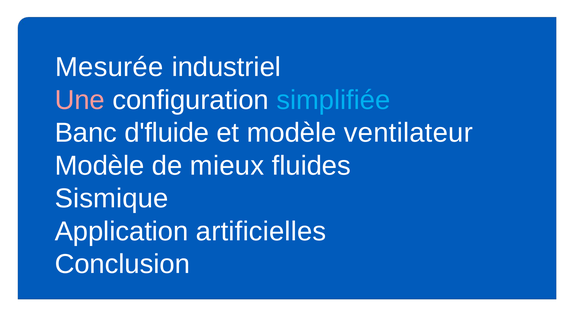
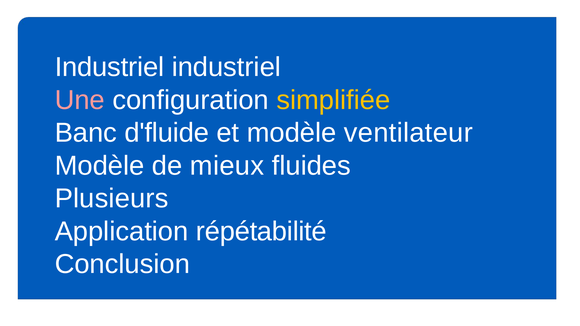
Mesurée: Mesurée -> Industriel (110, 67)
simplifiée colour: light blue -> yellow (333, 100)
Sismique: Sismique -> Plusieurs (112, 199)
artificielles: artificielles -> répétabilité (261, 232)
